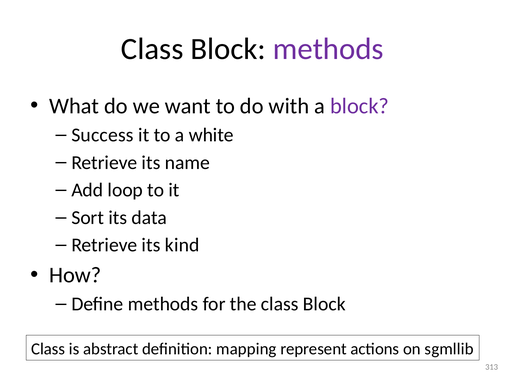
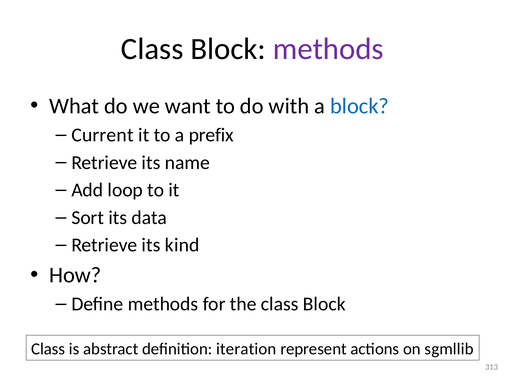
block colour: purple -> blue (360, 106)
Success: Success -> Current (102, 135)
white: white -> prefix (211, 135)
mapping: mapping -> iteration (246, 349)
